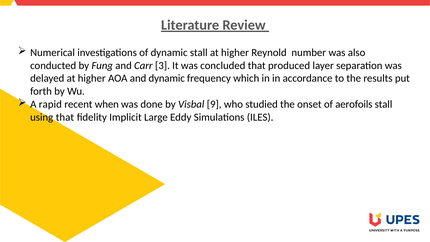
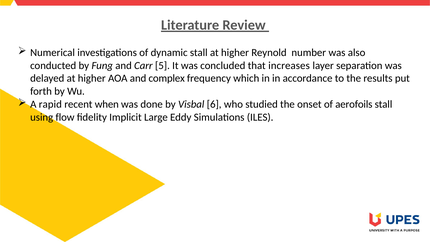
3: 3 -> 5 (162, 65)
produced: produced -> increases (289, 65)
and dynamic: dynamic -> complex (167, 78)
9: 9 -> 6 (214, 104)
using that: that -> flow (65, 117)
